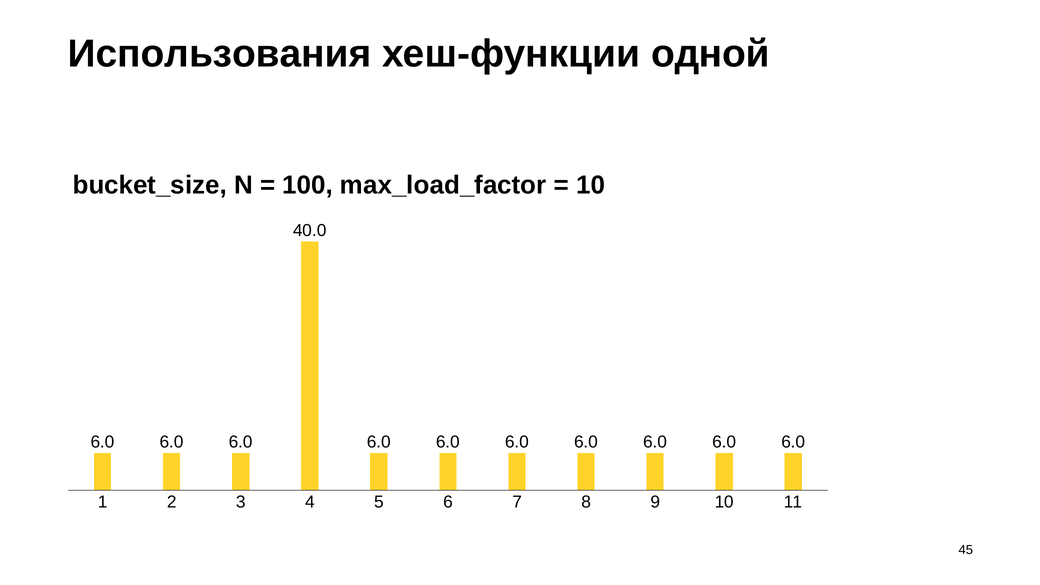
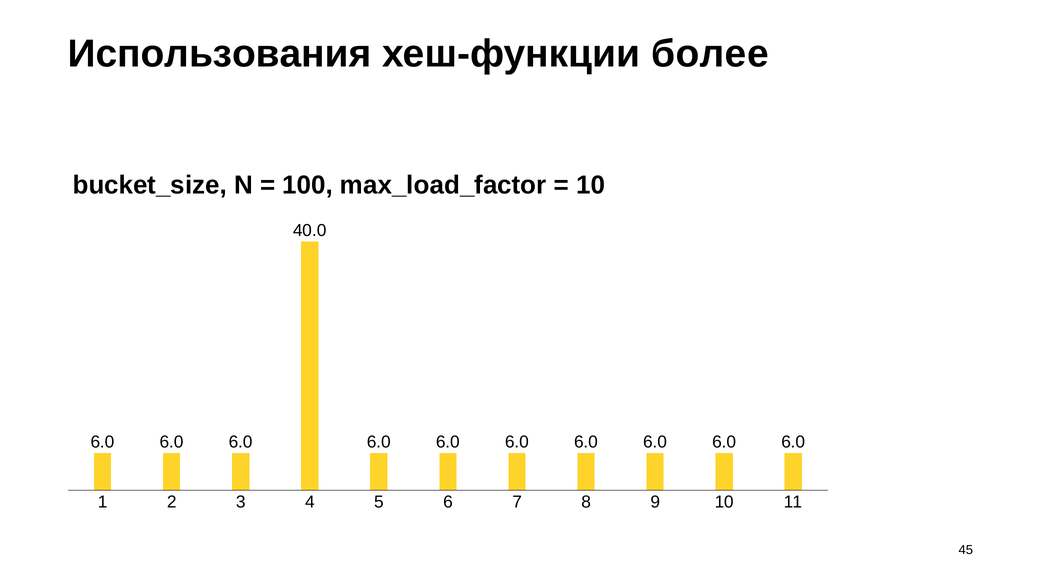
одной: одной -> более (710, 54)
